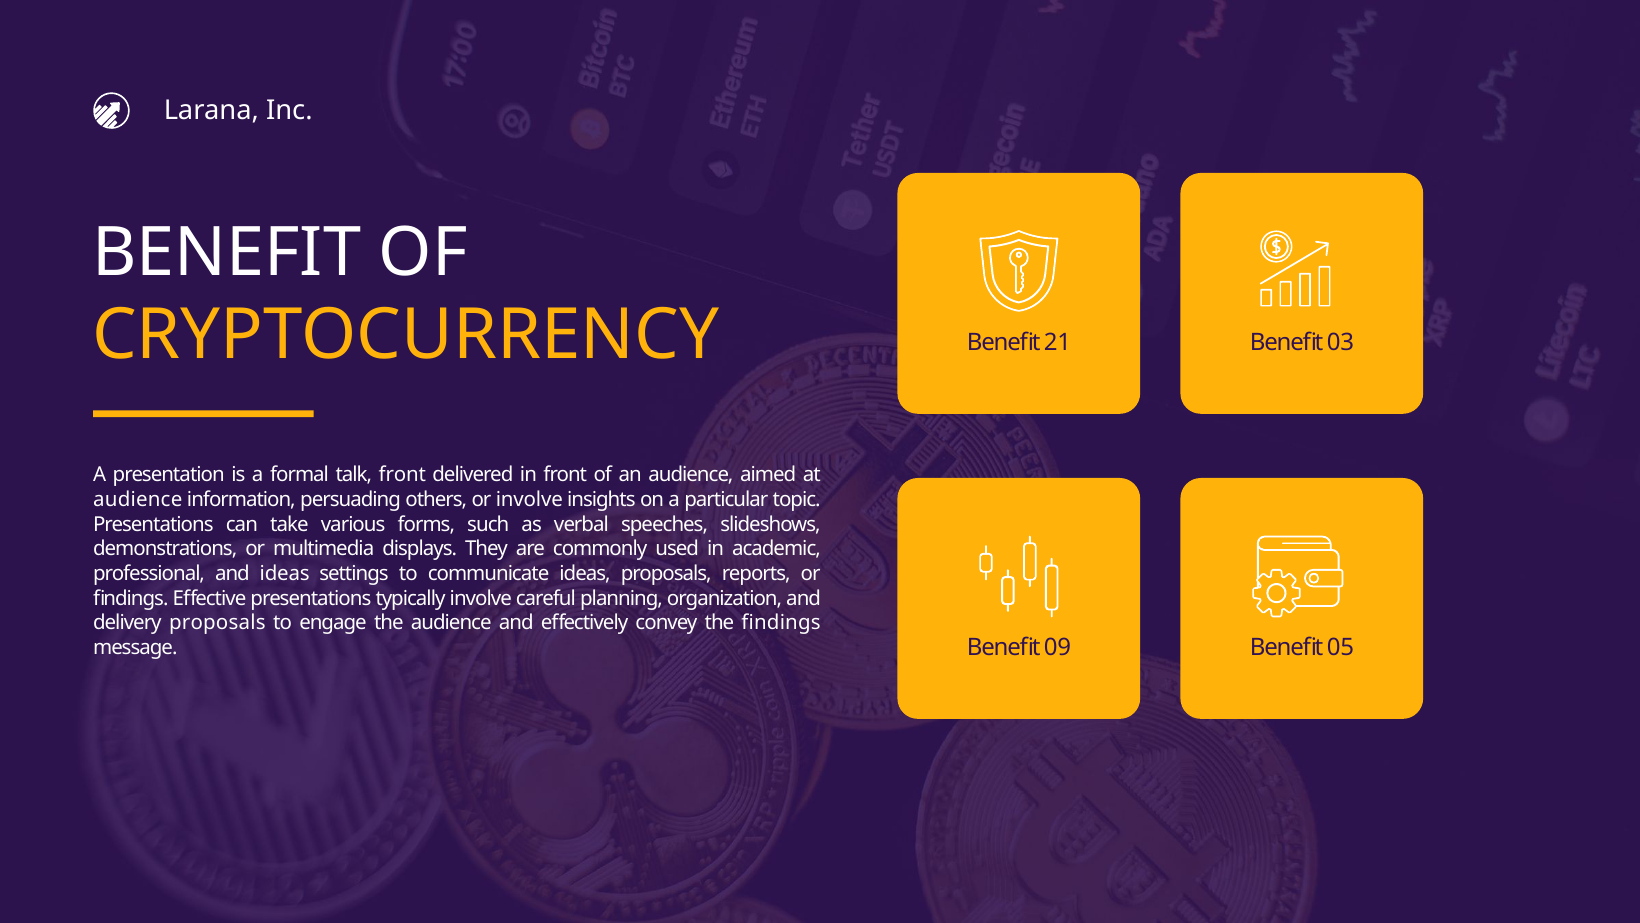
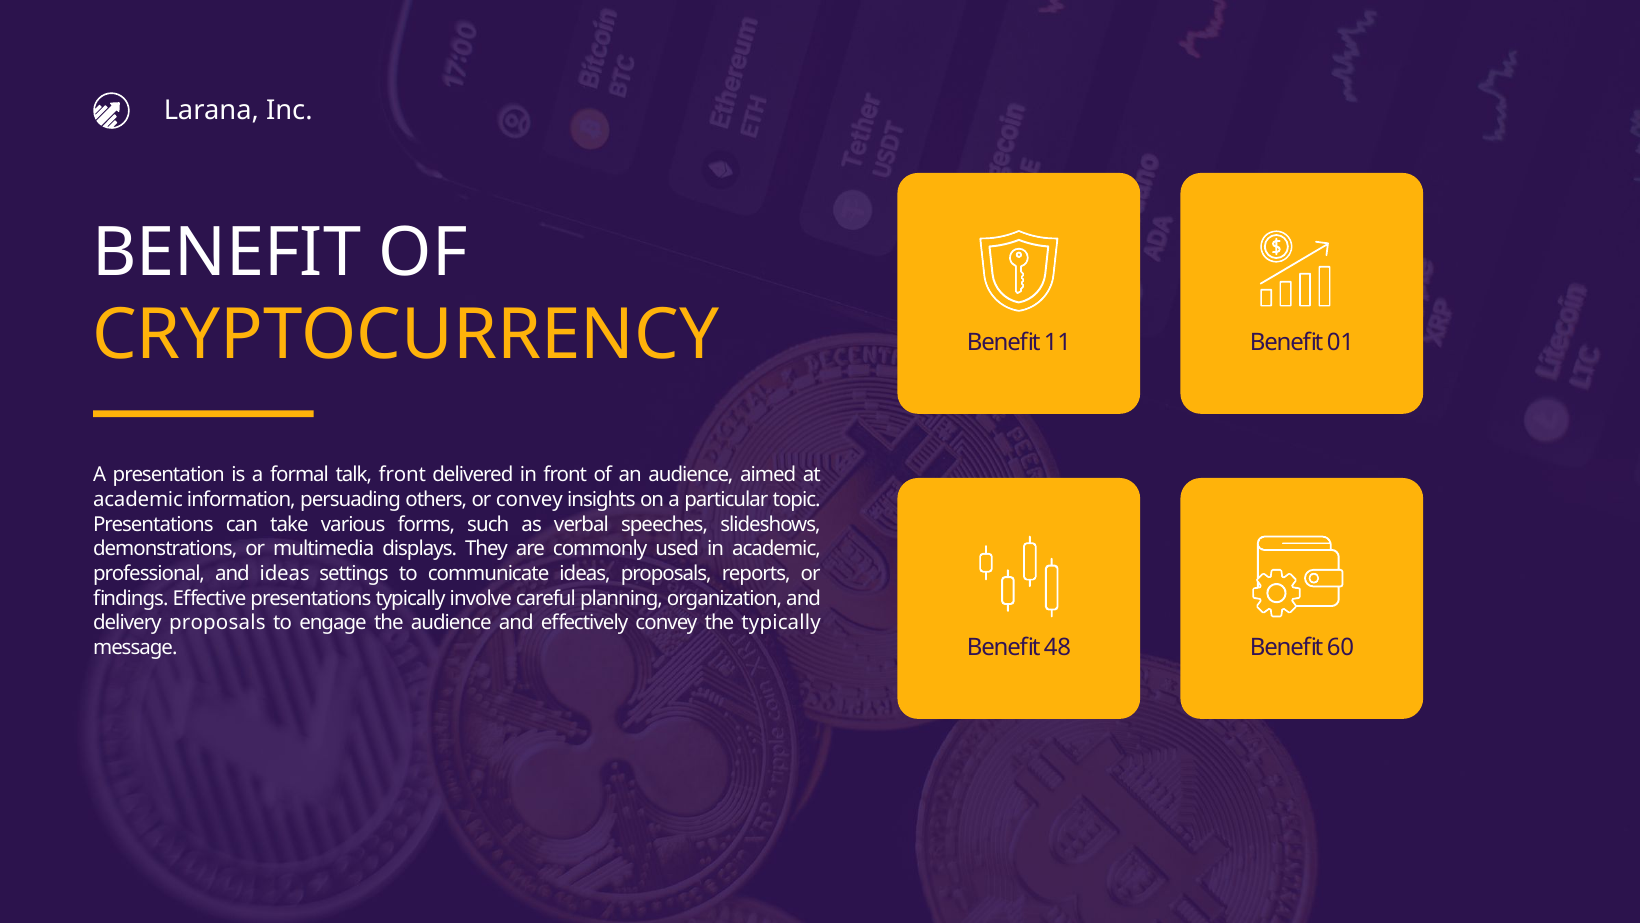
21: 21 -> 11 (1058, 343)
03: 03 -> 01 (1341, 343)
audience: audience -> academic (138, 500)
or involve: involve -> convey (529, 500)
the findings: findings -> typically (781, 623)
09: 09 -> 48 (1058, 647)
05: 05 -> 60 (1341, 647)
